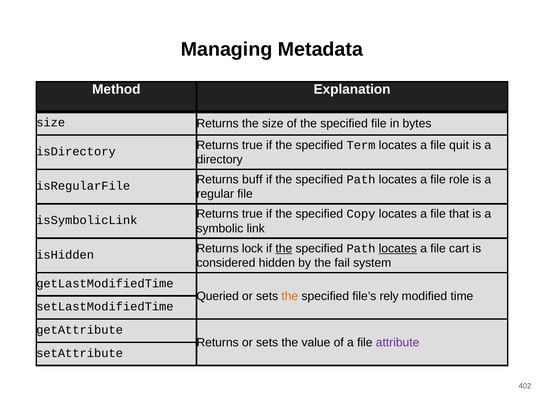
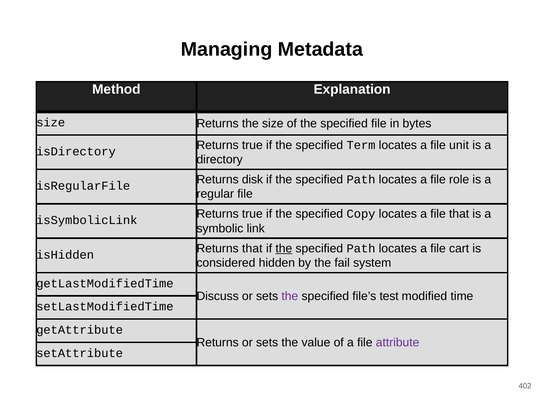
quit: quit -> unit (459, 145)
buff: buff -> disk (252, 179)
Returns lock: lock -> that (252, 248)
locates underline: present -> none (398, 248)
Queried: Queried -> Discuss (218, 296)
the colour: orange -> purple (290, 296)
rely: rely -> test (389, 296)
